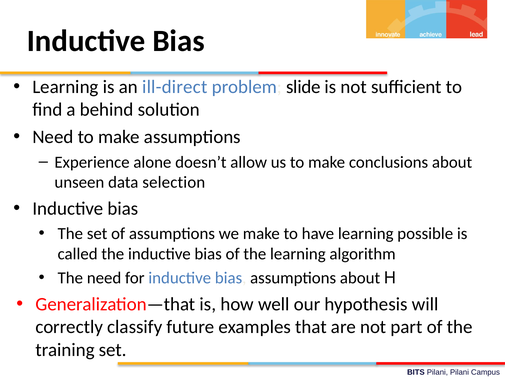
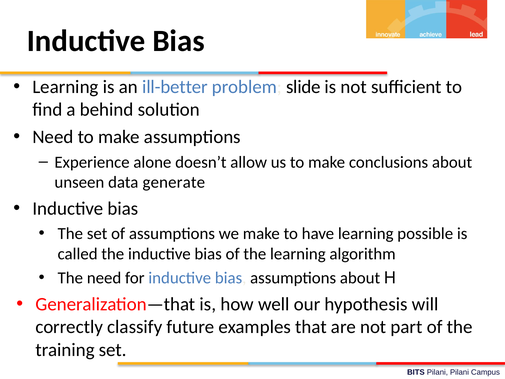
ill-direct: ill-direct -> ill-better (175, 87)
selection: selection -> generate (174, 182)
